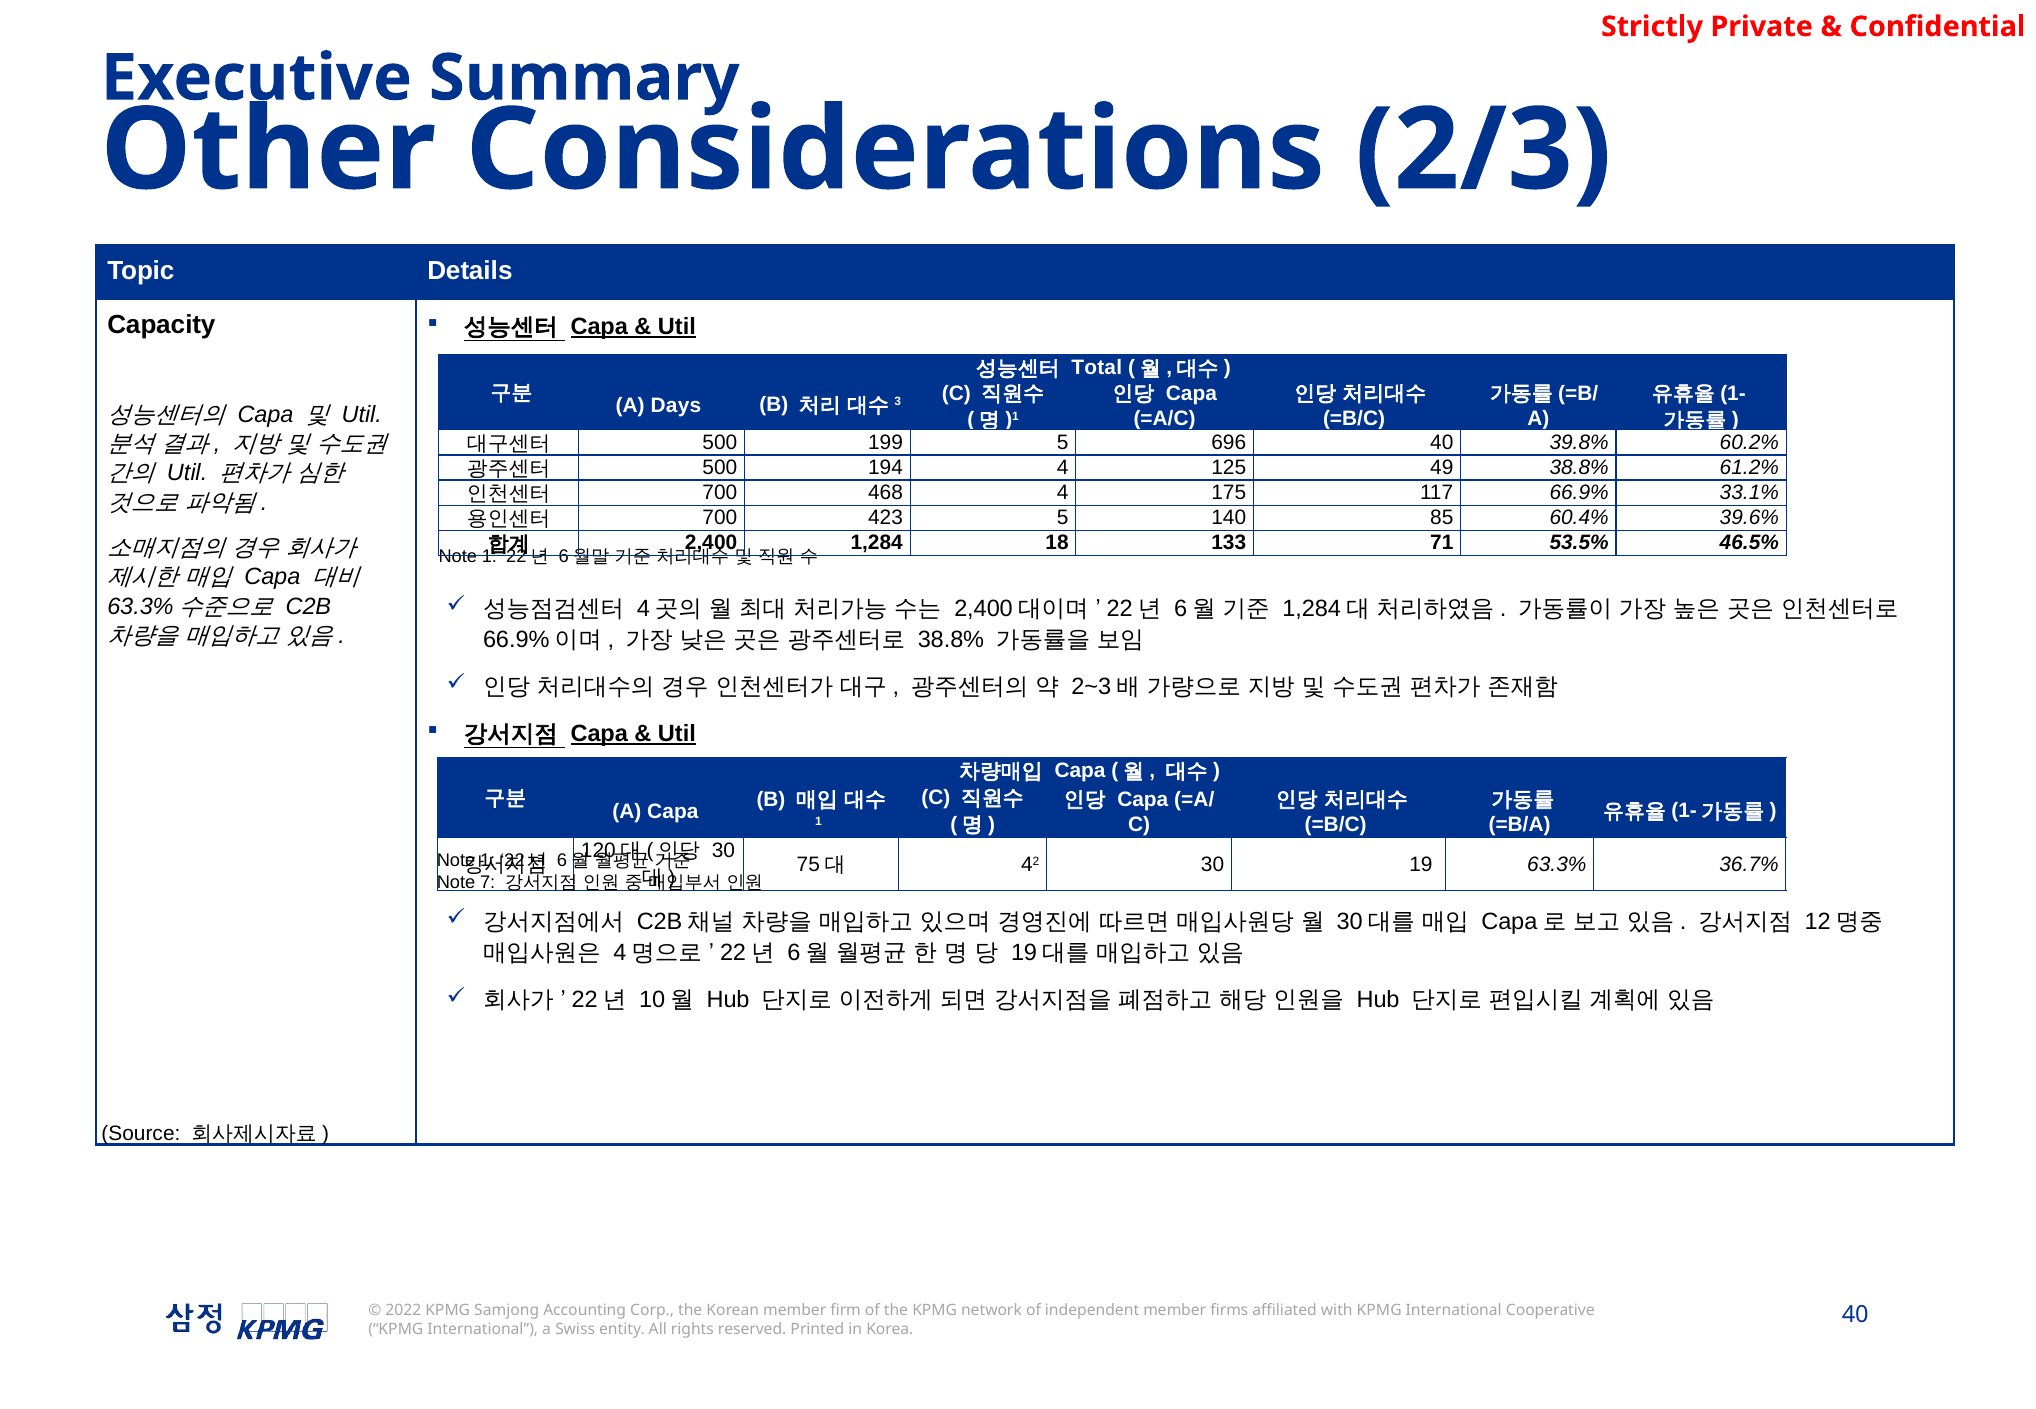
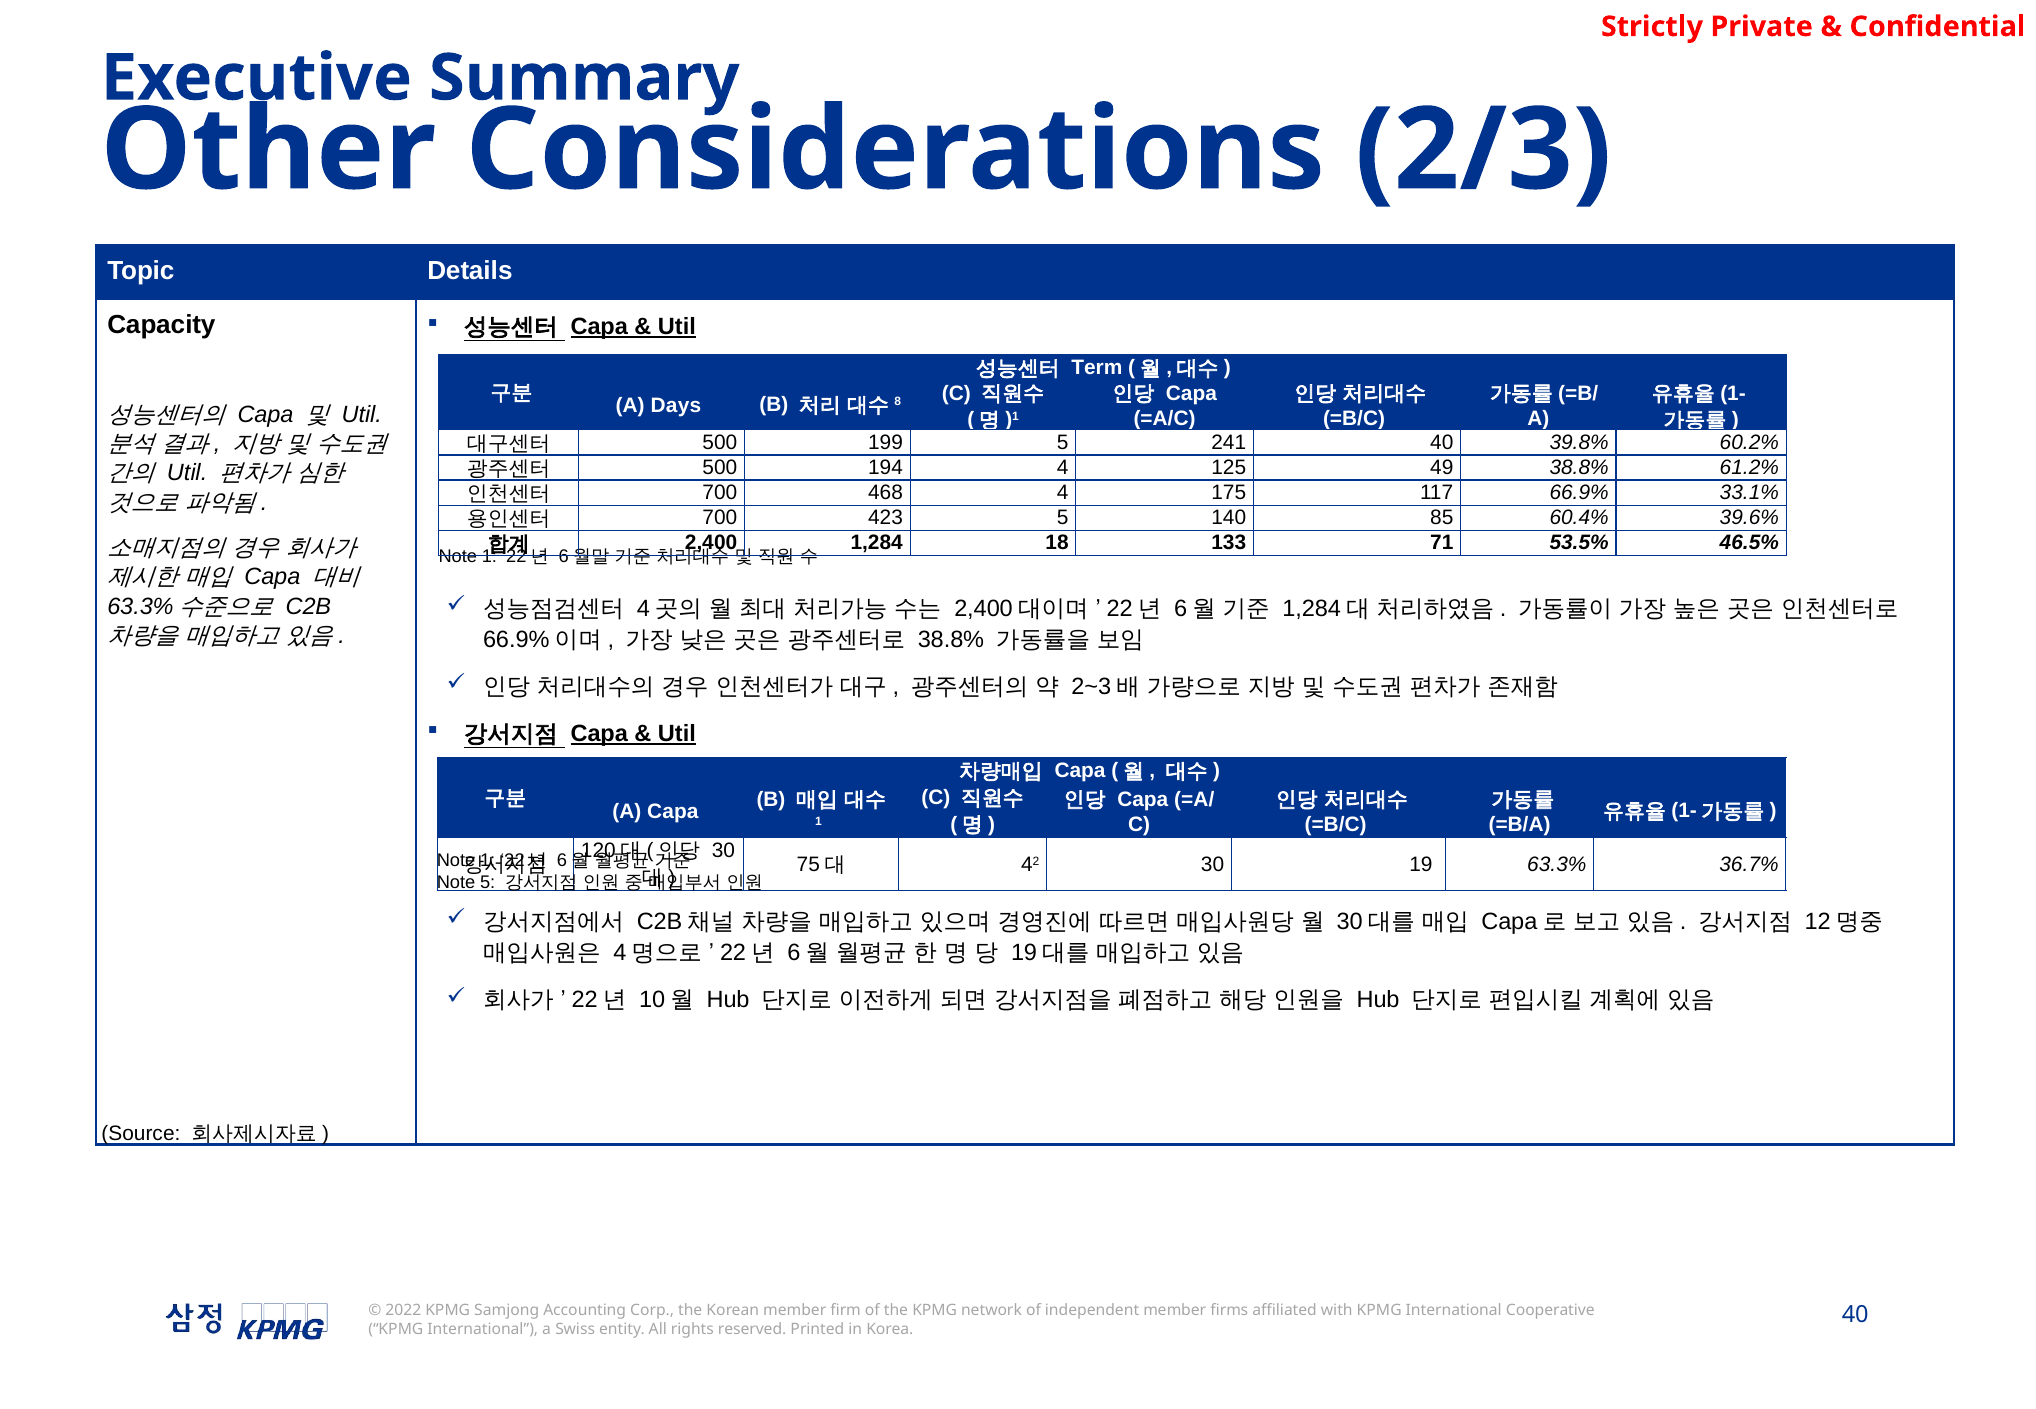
Total: Total -> Term (1097, 368)
3: 3 -> 8 (898, 402)
696: 696 -> 241 (1229, 443)
Note 7: 7 -> 5 (488, 883)
